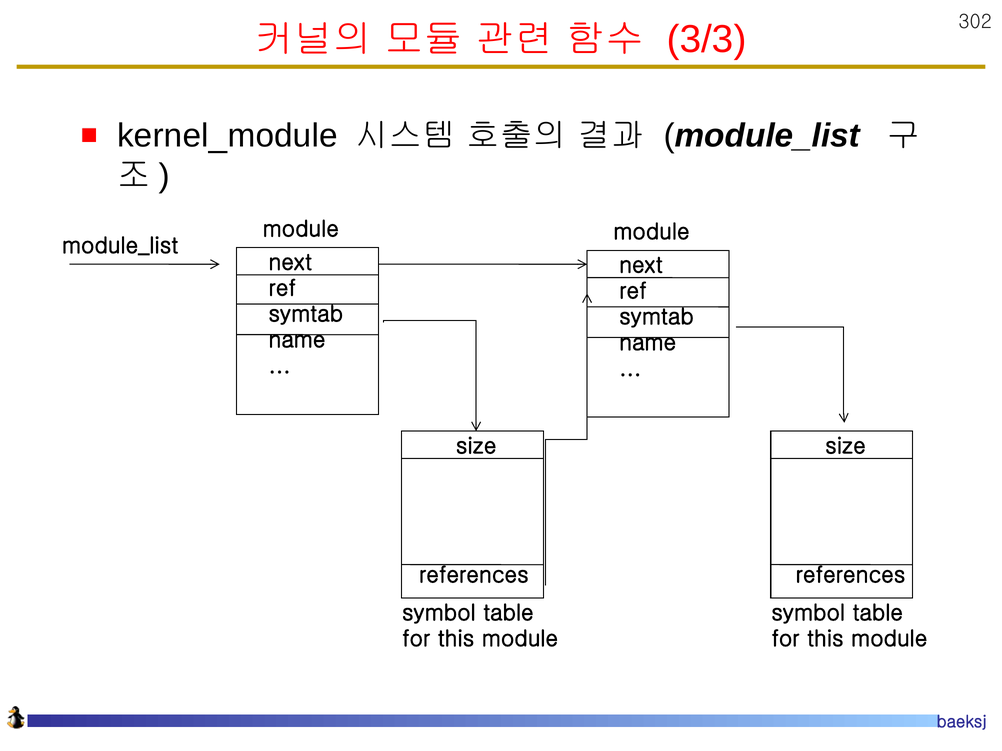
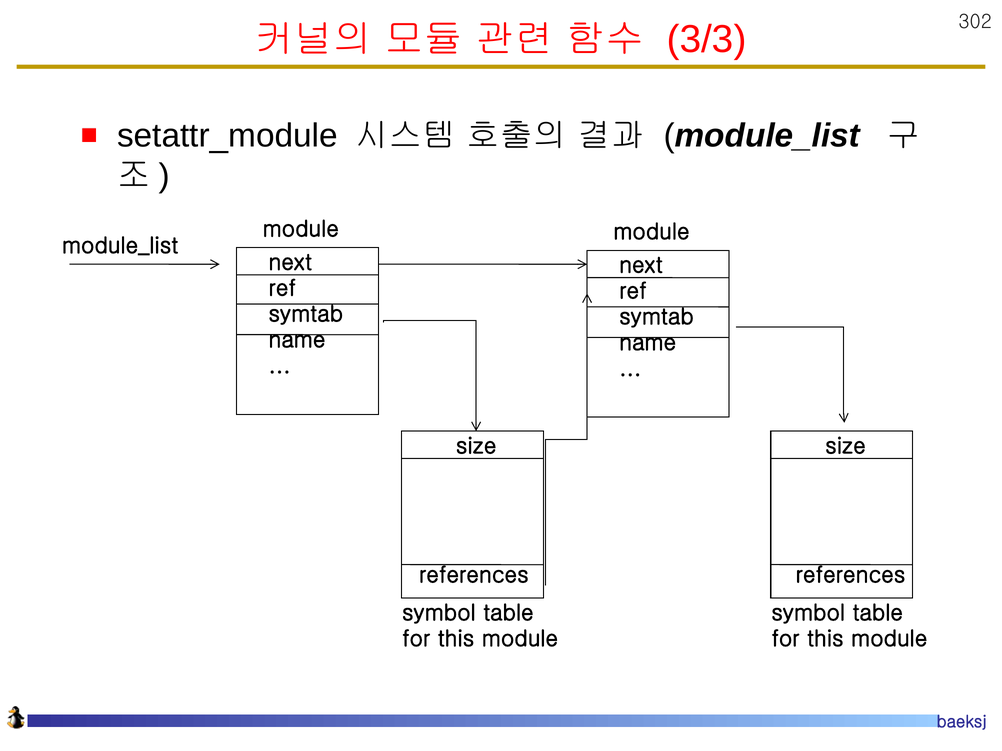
kernel_module: kernel_module -> setattr_module (227, 136)
